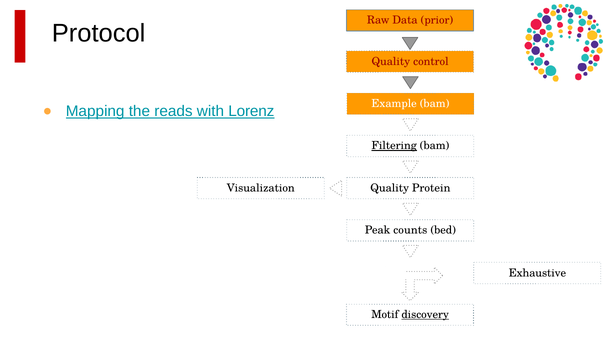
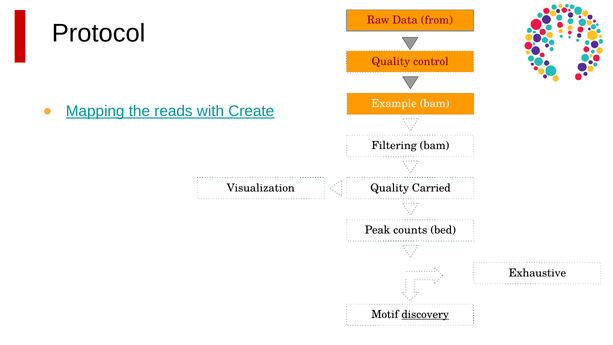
prior: prior -> from (437, 20)
Lorenz: Lorenz -> Create (251, 111)
Filtering underline: present -> none (394, 146)
Protein: Protein -> Carried (431, 188)
